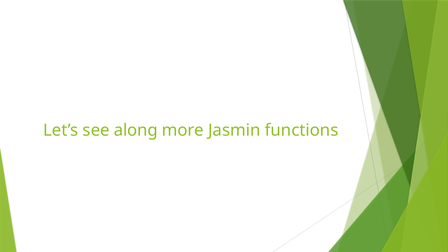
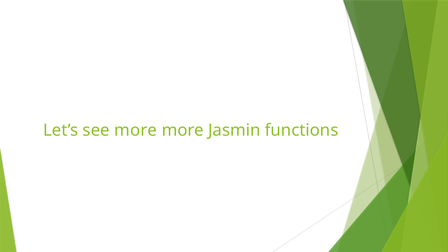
see along: along -> more (136, 130)
